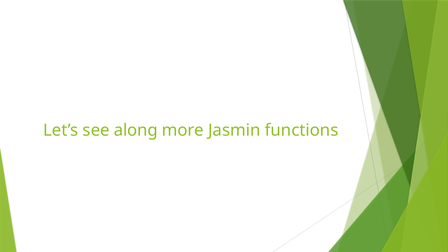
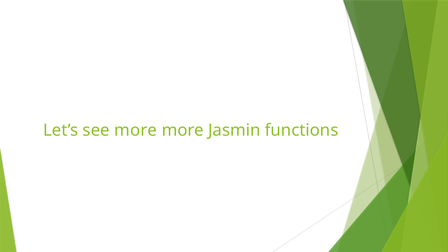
see along: along -> more (136, 130)
